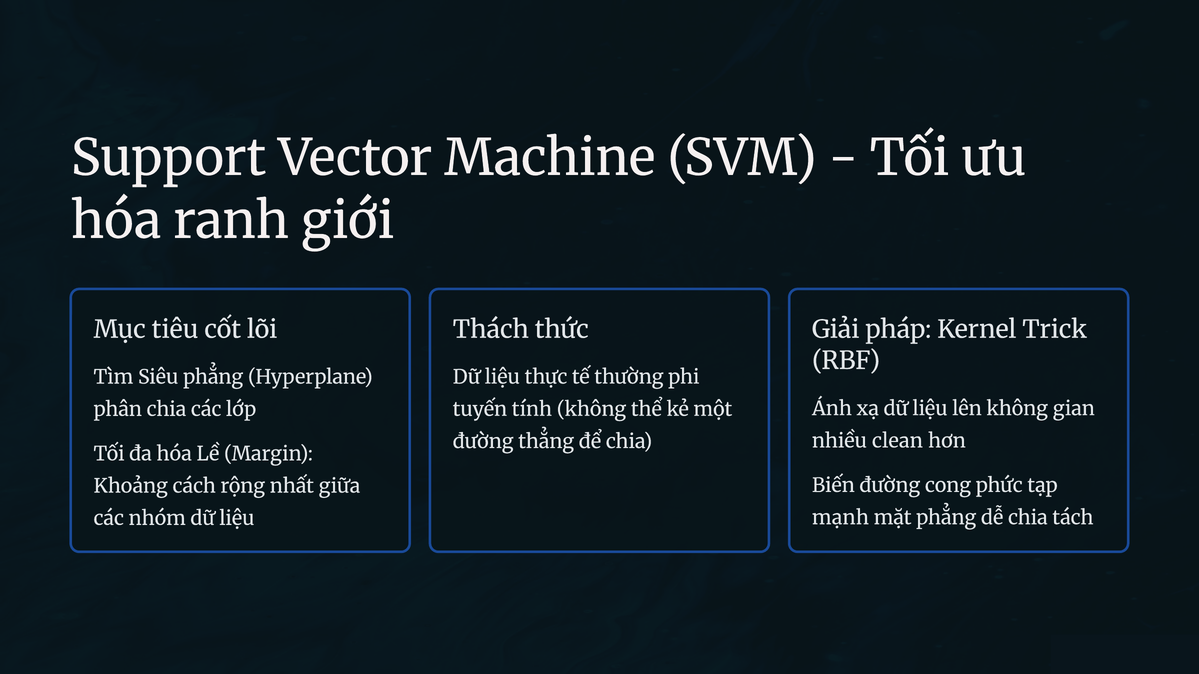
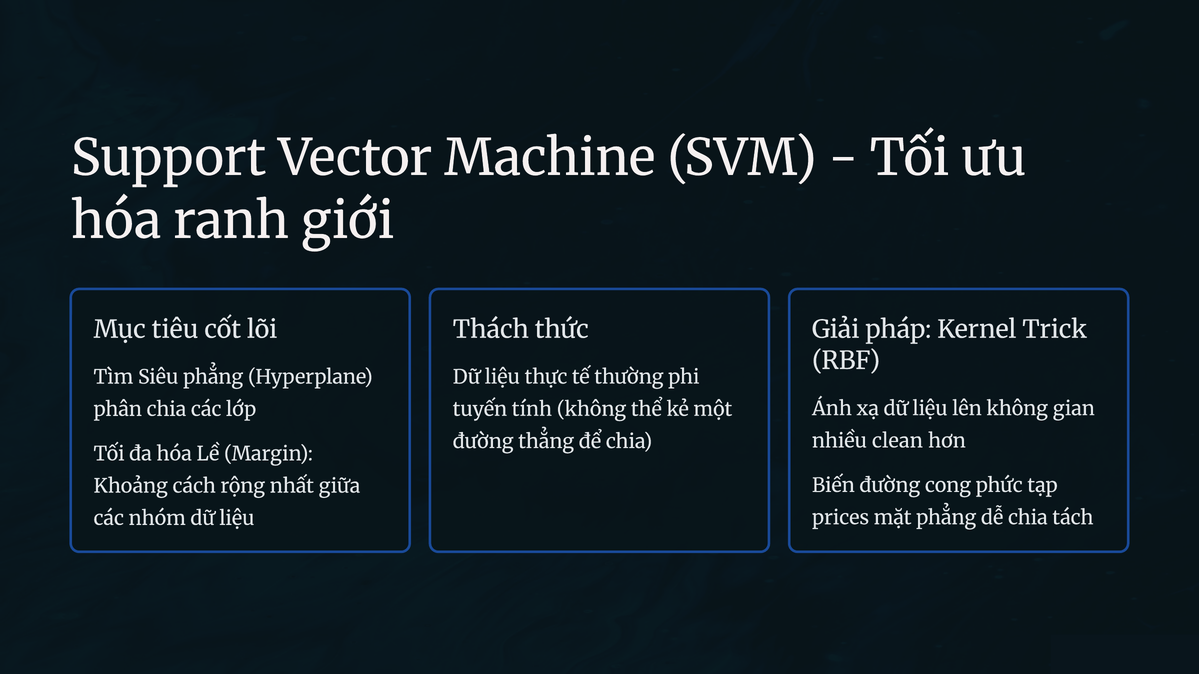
mạnh: mạnh -> prices (841, 518)
